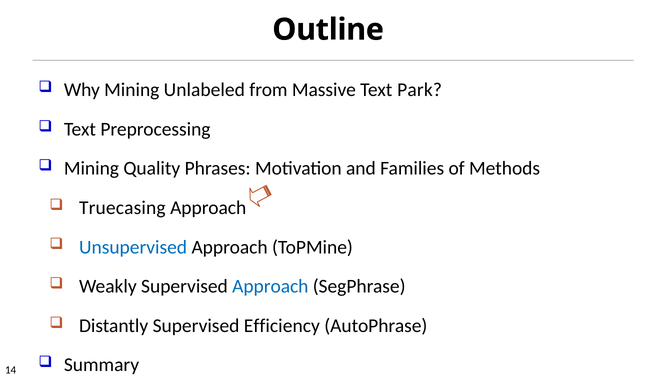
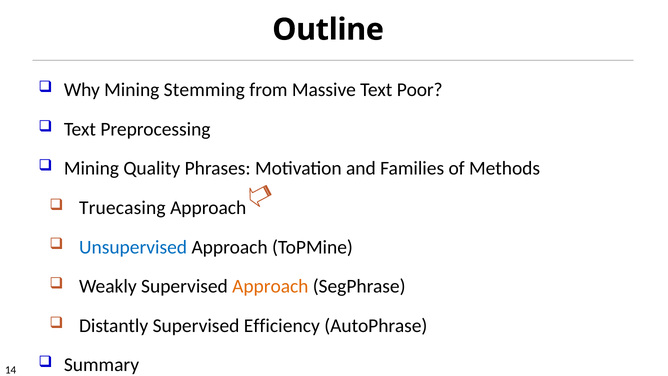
Unlabeled: Unlabeled -> Stemming (204, 90)
Park: Park -> Poor (420, 90)
Approach colour: blue -> orange (270, 286)
